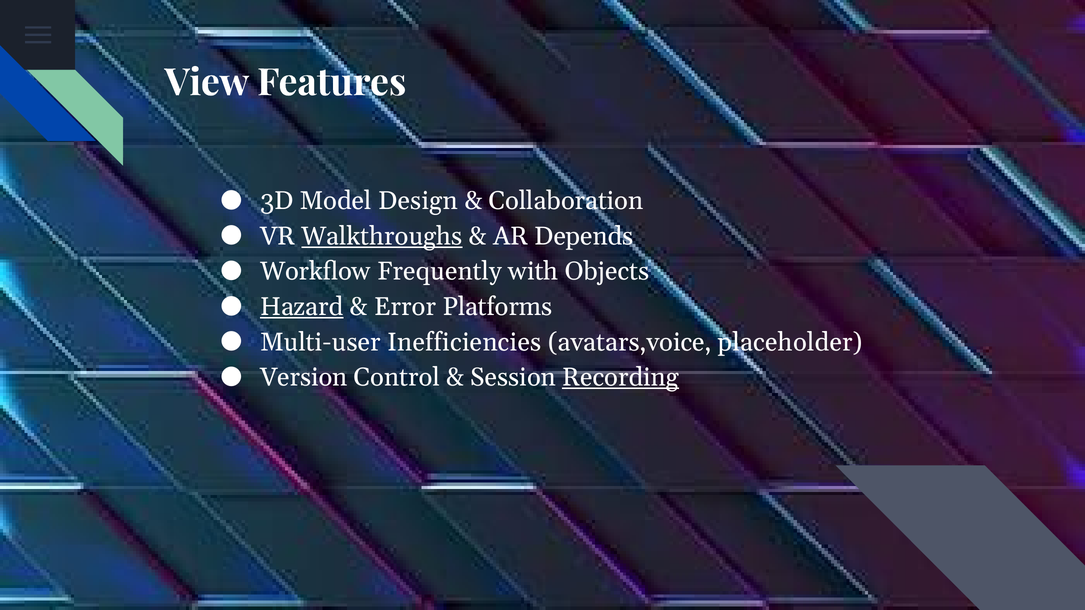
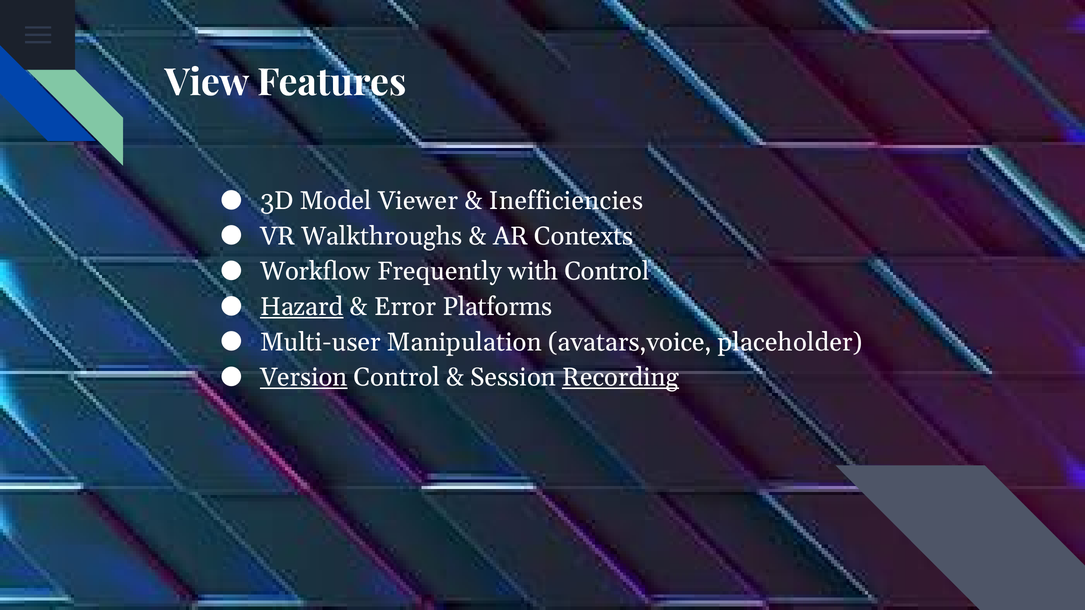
Design: Design -> Viewer (418, 201)
Collaboration: Collaboration -> Inefficiencies (566, 201)
Walkthroughs underline: present -> none (382, 236)
Depends: Depends -> Contexts (584, 236)
with Objects: Objects -> Control (607, 272)
Inefficiencies: Inefficiencies -> Manipulation (464, 342)
Version underline: none -> present (304, 378)
